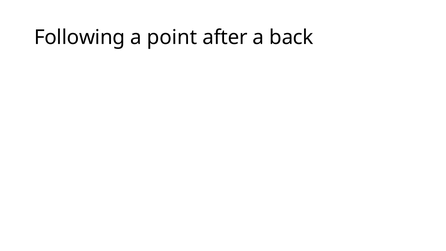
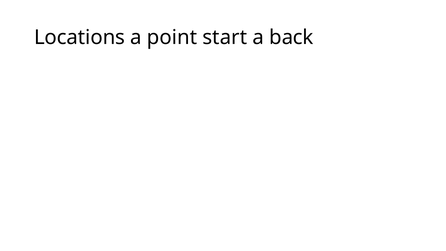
Following: Following -> Locations (79, 37)
after: after -> start (225, 37)
